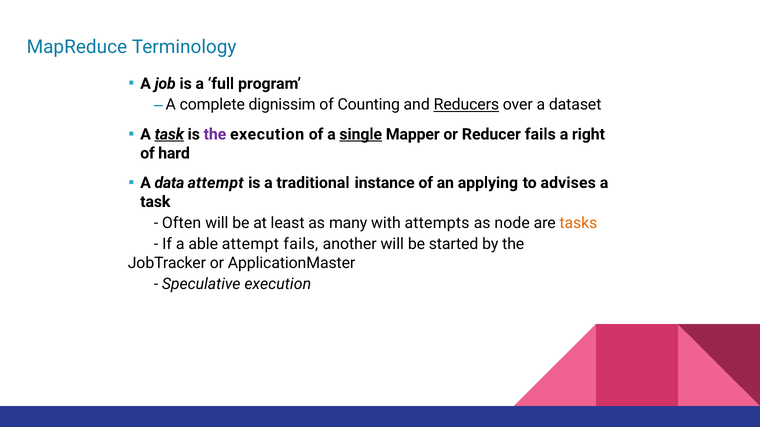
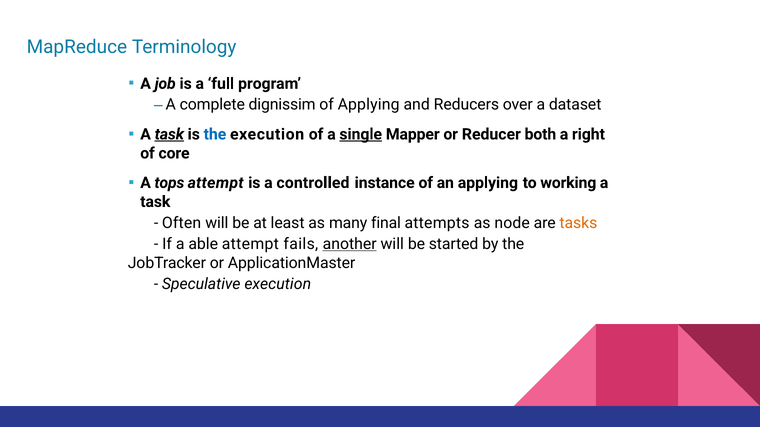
of Counting: Counting -> Applying (369, 105)
Reducers underline: present -> none (466, 105)
the colour: purple -> blue (215, 134)
Reducer fails: fails -> both (540, 134)
hard: hard -> core (174, 153)
data: data -> tops (169, 183)
traditional: traditional -> controlled (313, 183)
advises: advises -> working (568, 183)
with: with -> final (386, 223)
another underline: none -> present (350, 244)
